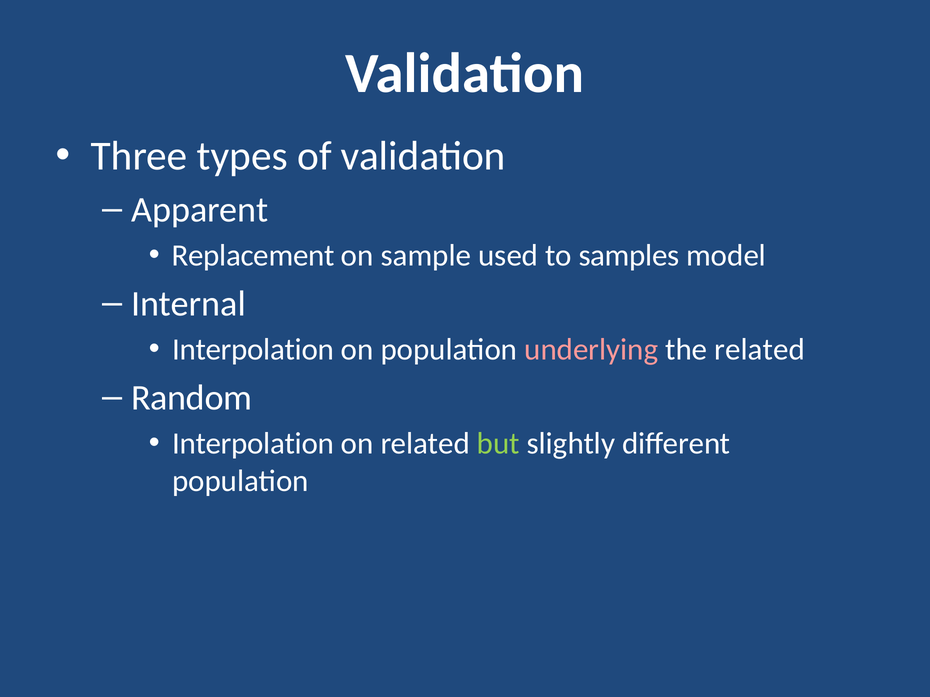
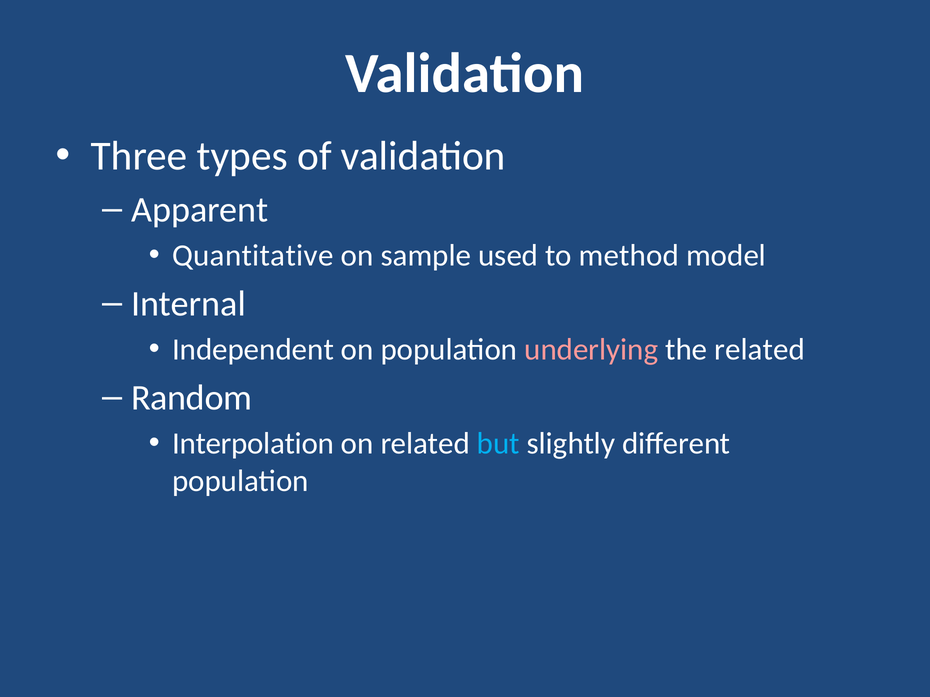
Replacement: Replacement -> Quantitative (253, 256)
samples: samples -> method (629, 256)
Interpolation: Interpolation -> Independent (253, 350)
but colour: light green -> light blue (498, 444)
